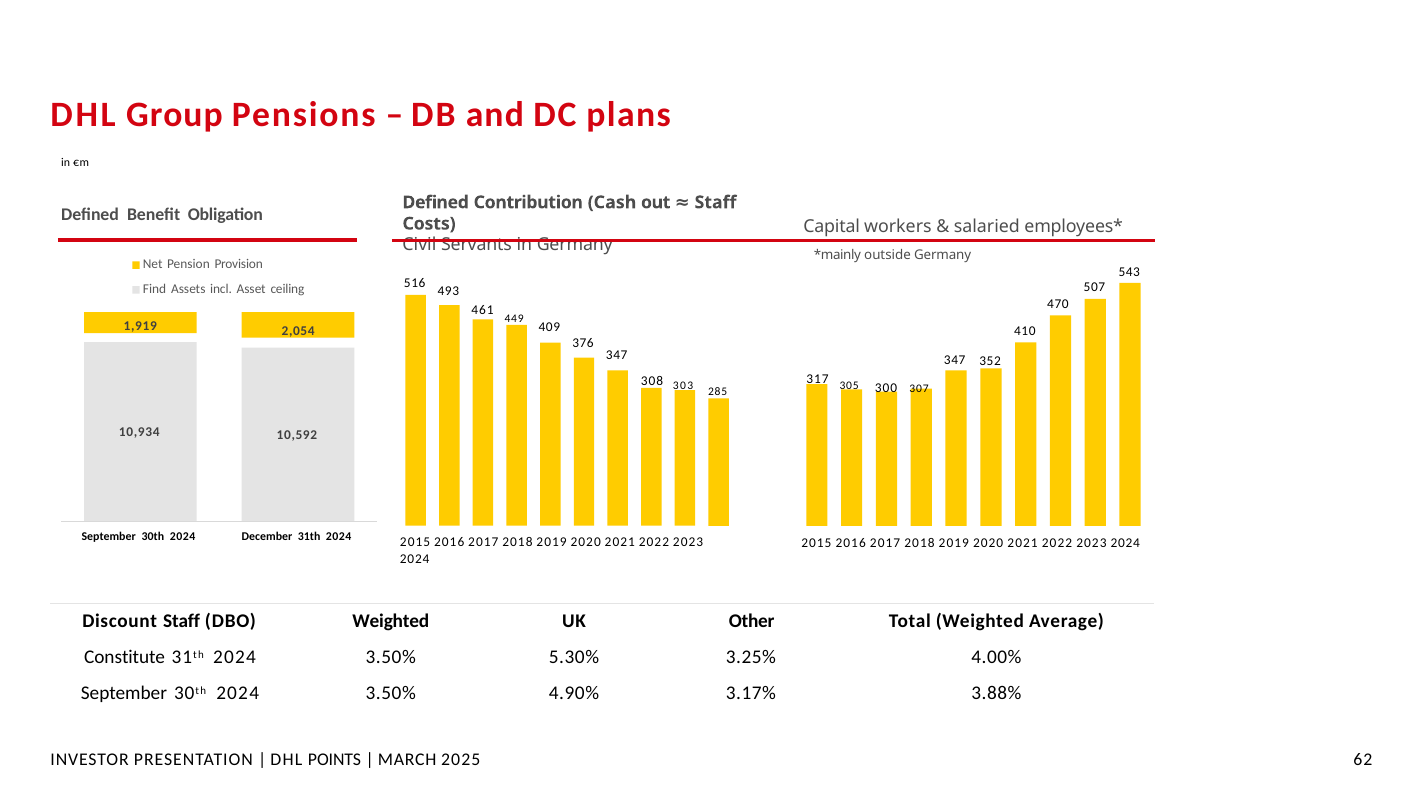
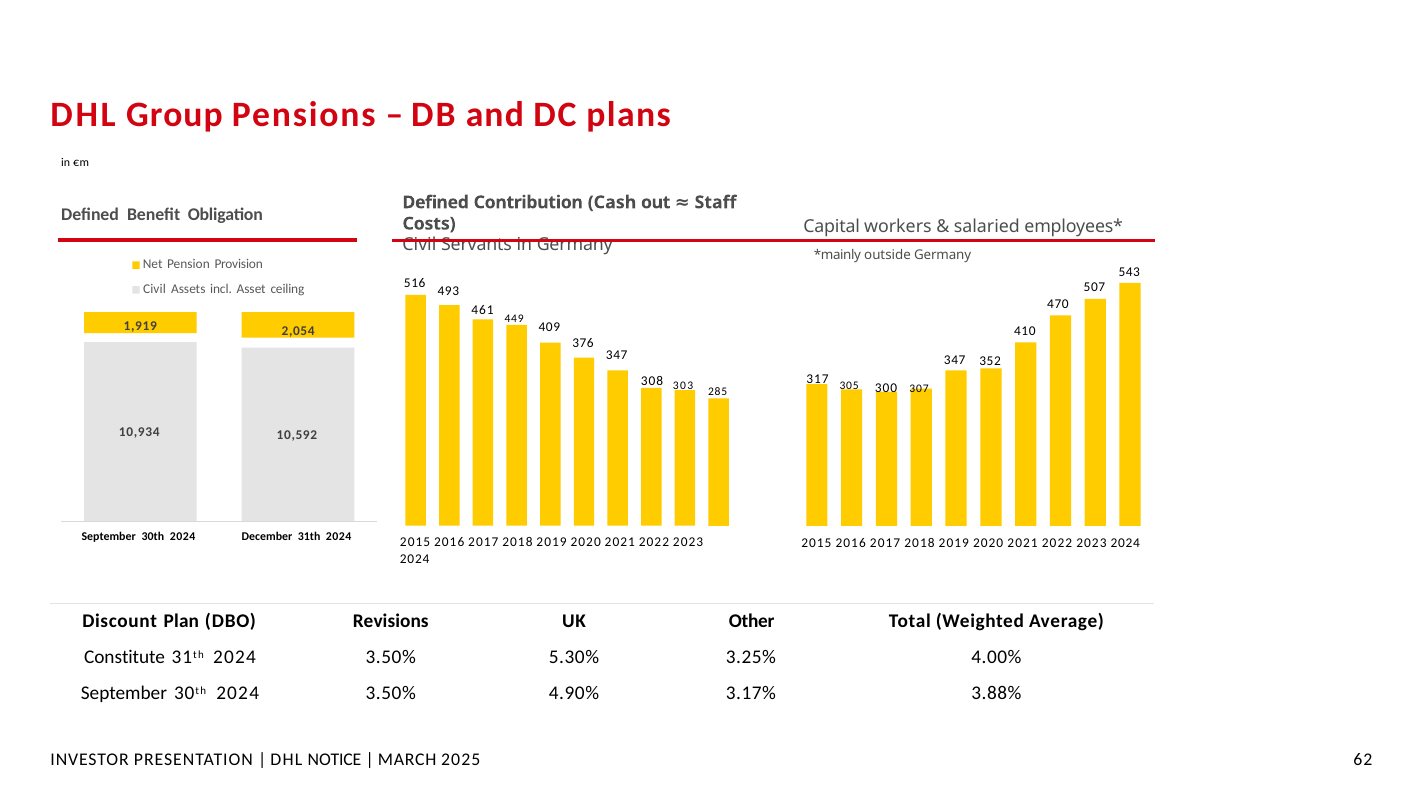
Find: Find -> Civil (154, 289)
Discount Staff: Staff -> Plan (181, 621)
DBO Weighted: Weighted -> Revisions (391, 621)
POINTS: POINTS -> NOTICE (335, 759)
